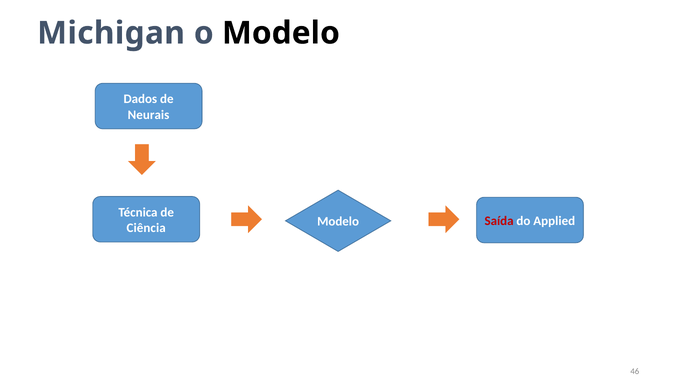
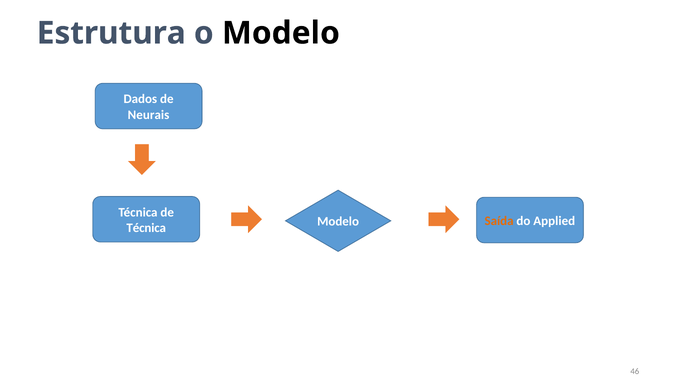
Michigan: Michigan -> Estrutura (111, 33)
Ciência: Ciência -> Técnica (146, 228)
Saída colour: red -> orange (499, 221)
